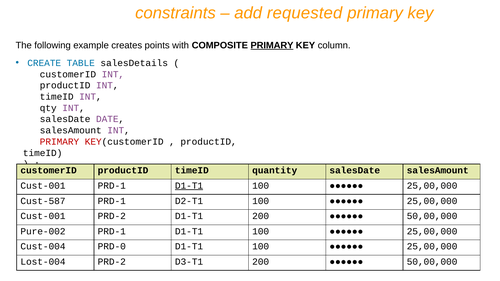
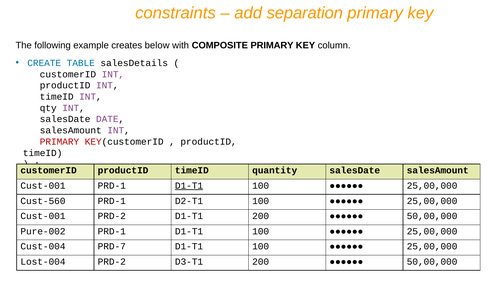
requested: requested -> separation (305, 13)
points: points -> below (157, 45)
PRIMARY underline: present -> none (272, 45)
Cust-587: Cust-587 -> Cust-560 (43, 201)
PRD-0: PRD-0 -> PRD-7 (112, 247)
